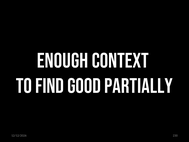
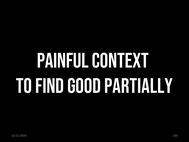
ENOUGH: ENOUGH -> PAINFUL (63, 61)
